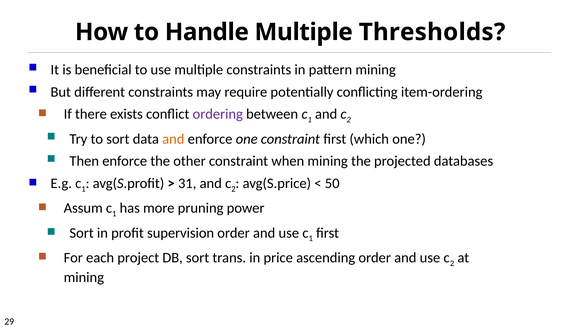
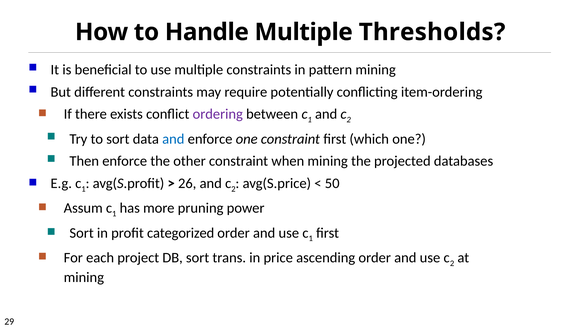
and colour: orange -> blue (173, 139)
31: 31 -> 26 (187, 183)
supervision: supervision -> categorized (181, 233)
